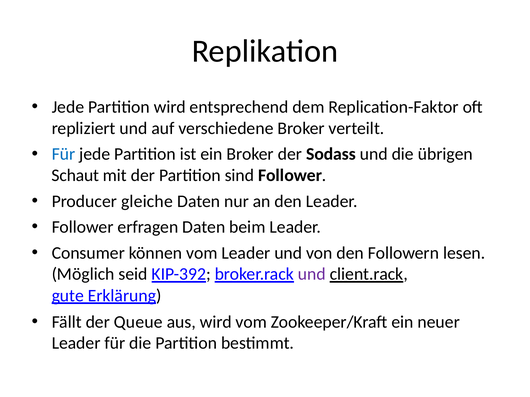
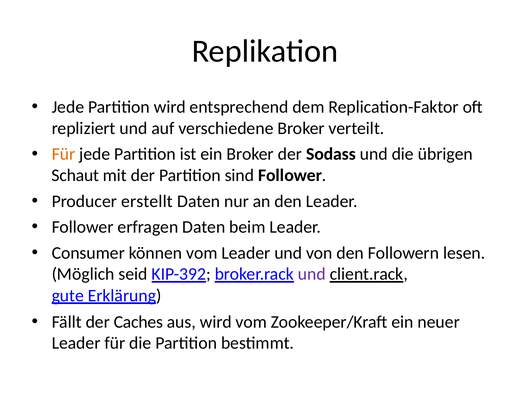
Für colour: blue -> orange (63, 154)
gleiche: gleiche -> erstellt (147, 201)
Queue: Queue -> Caches (138, 322)
